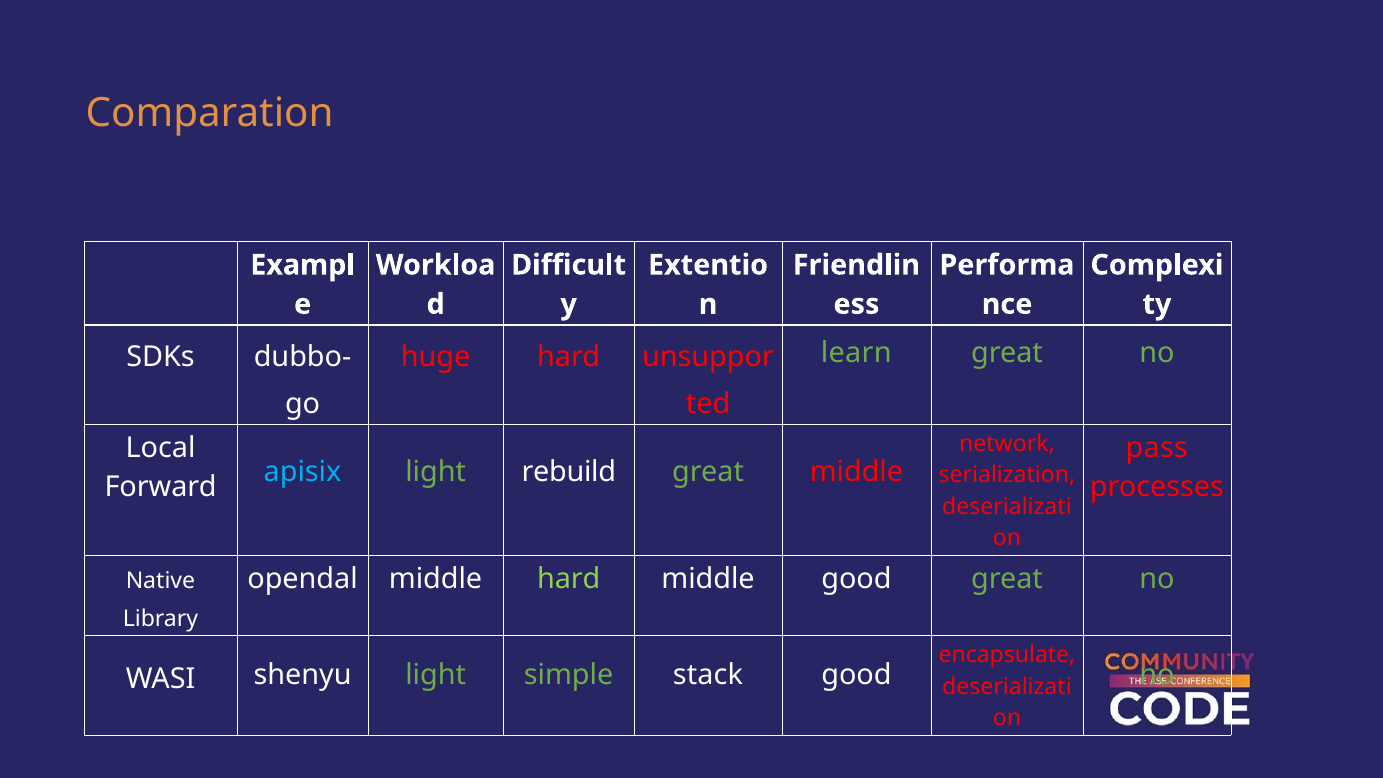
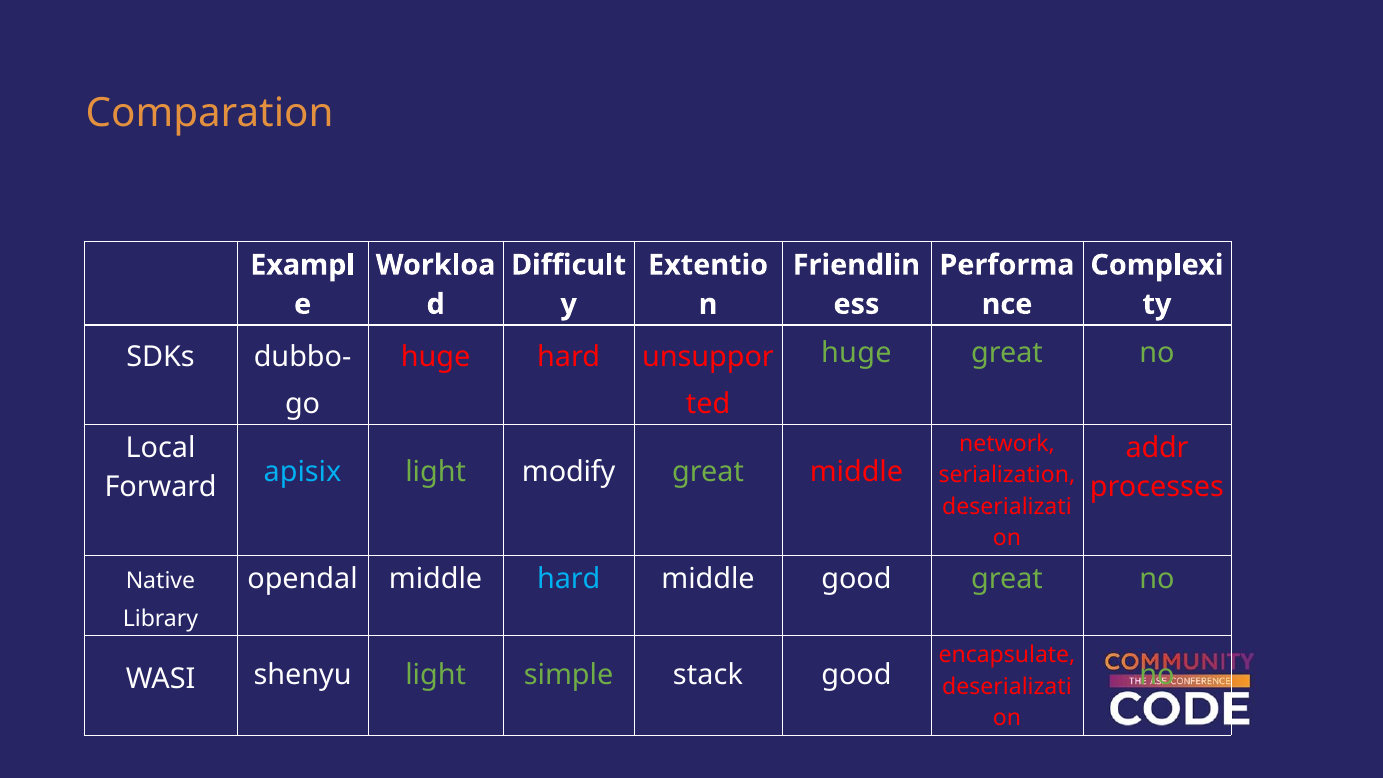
learn: learn -> huge (856, 353)
pass: pass -> addr (1157, 448)
rebuild: rebuild -> modify (569, 472)
hard colour: light green -> light blue (569, 579)
